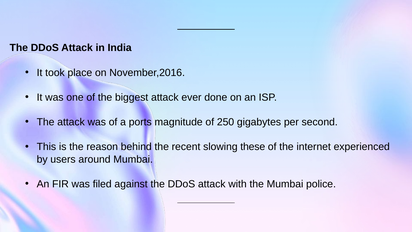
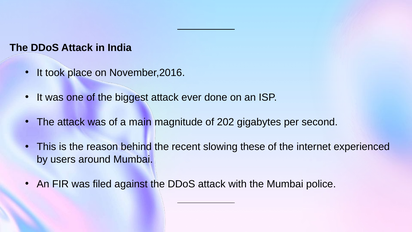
ports: ports -> main (140, 122)
250: 250 -> 202 (226, 122)
